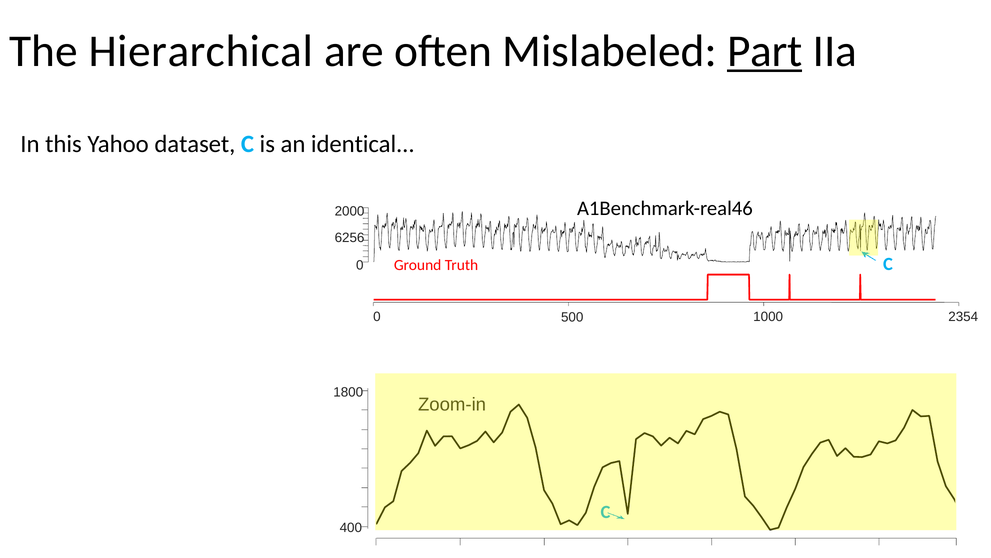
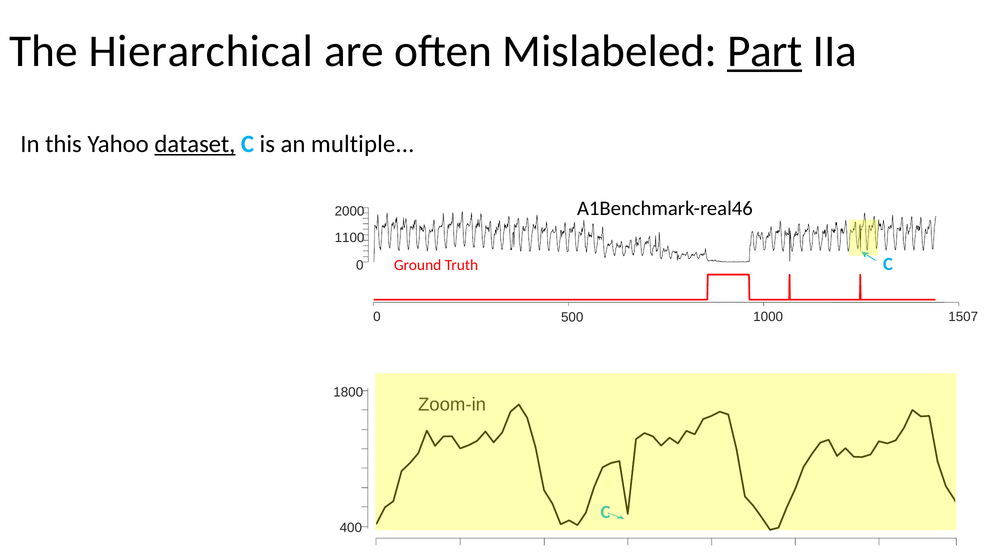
dataset underline: none -> present (195, 144)
identical: identical -> multiple (363, 144)
6256: 6256 -> 1100 (350, 238)
2354: 2354 -> 1507 (963, 317)
